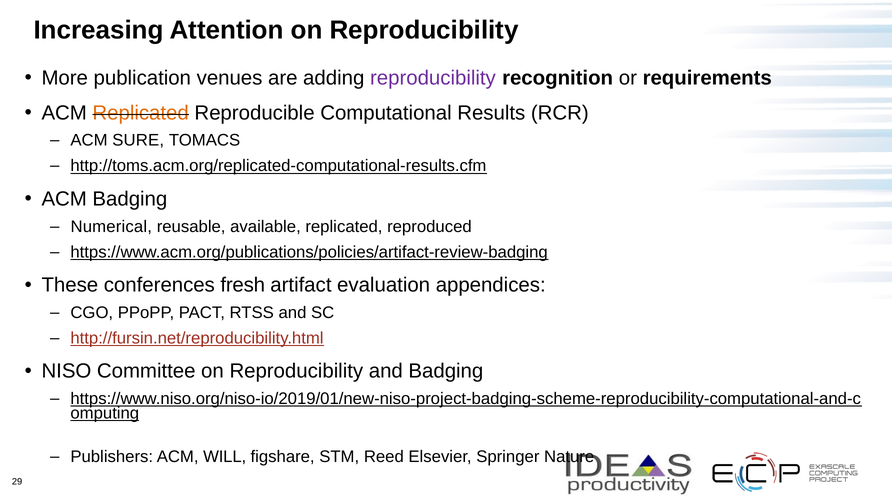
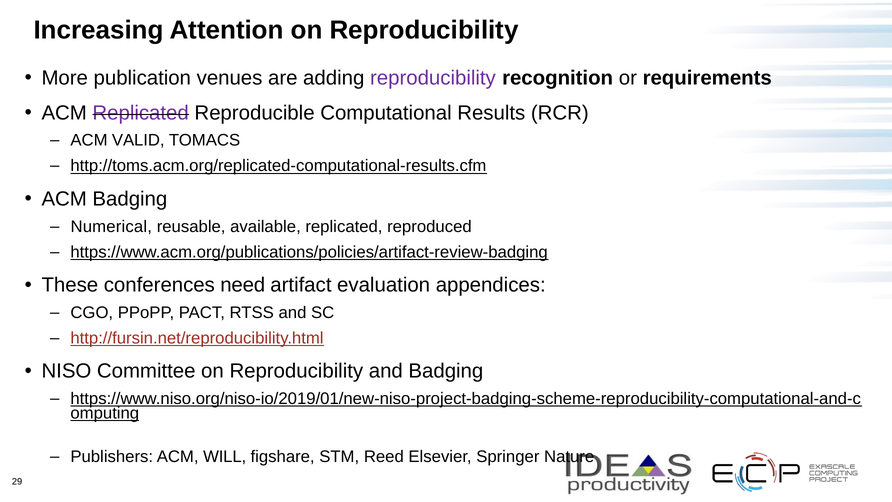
Replicated colour: orange -> purple (141, 113)
SURE: SURE -> VALID (138, 140)
fresh: fresh -> need (243, 285)
